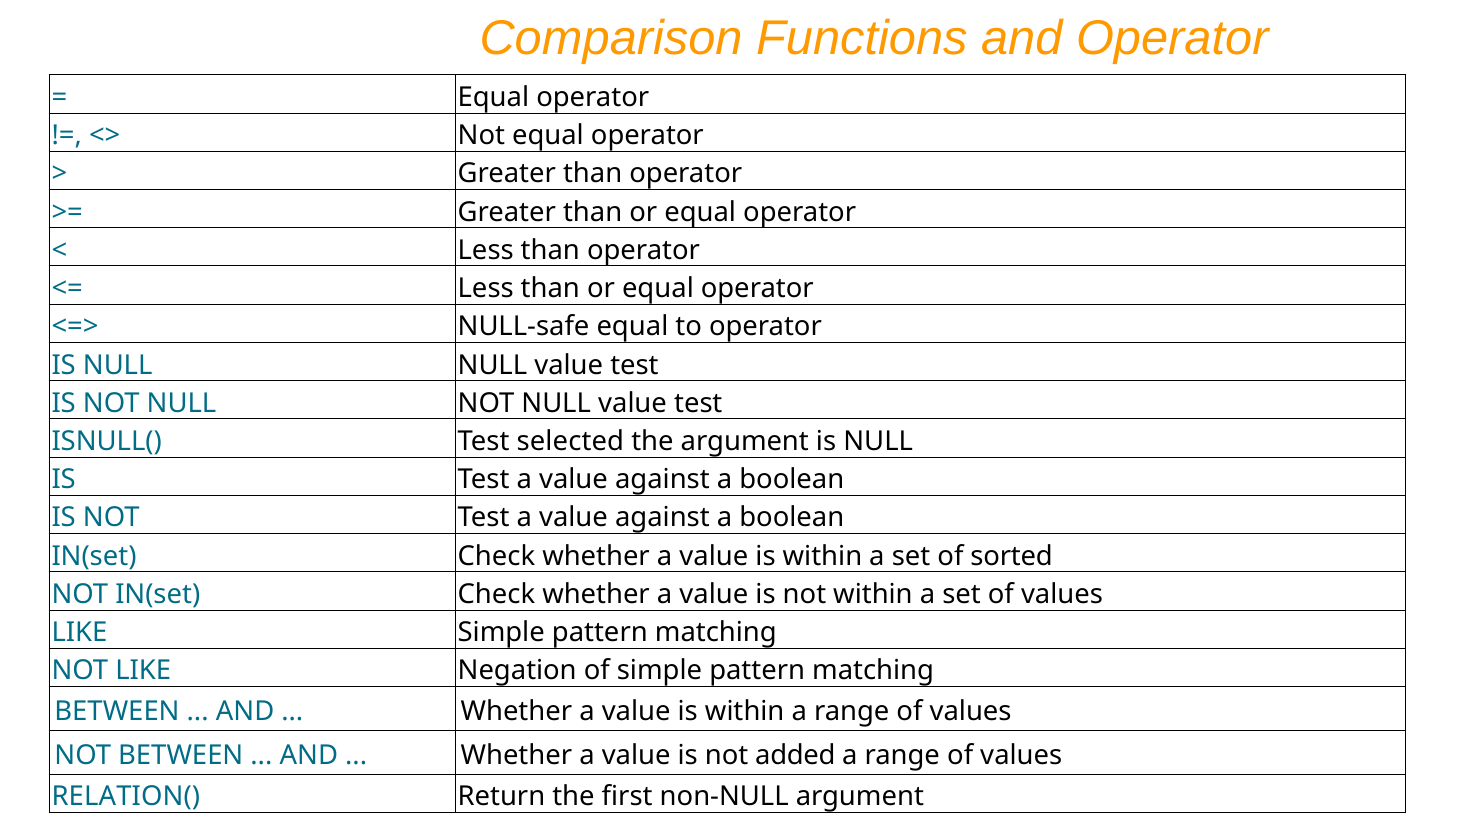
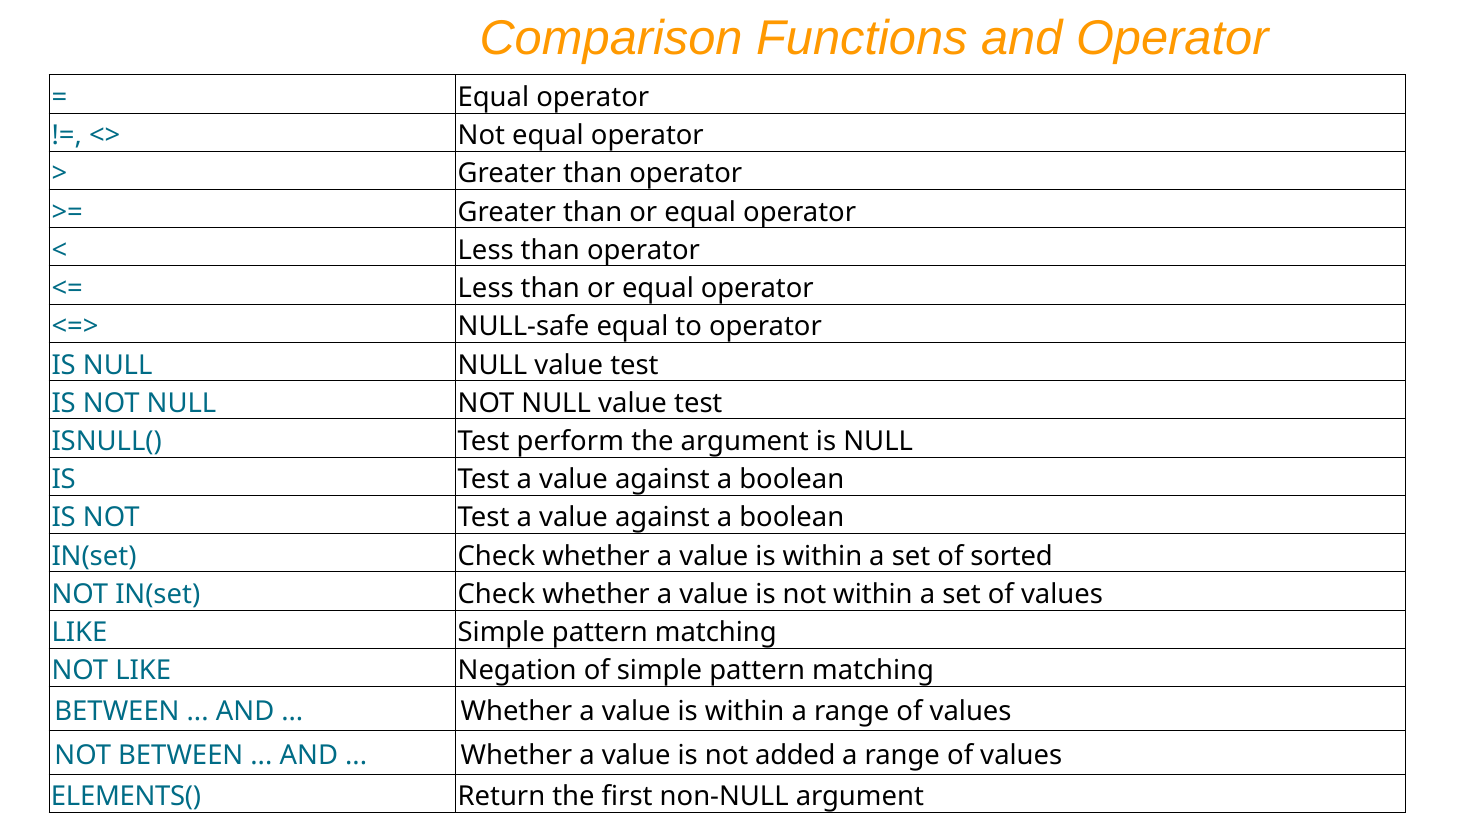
selected: selected -> perform (570, 441)
RELATION(: RELATION( -> ELEMENTS( (126, 797)
